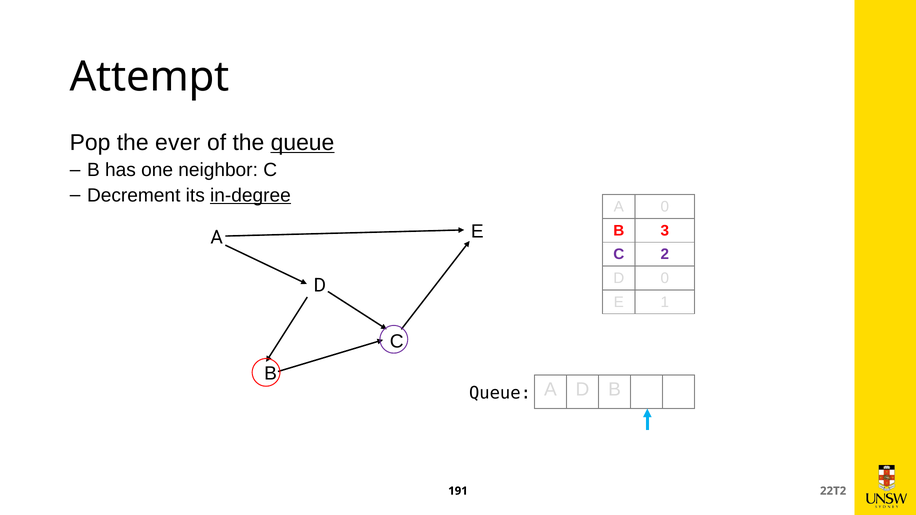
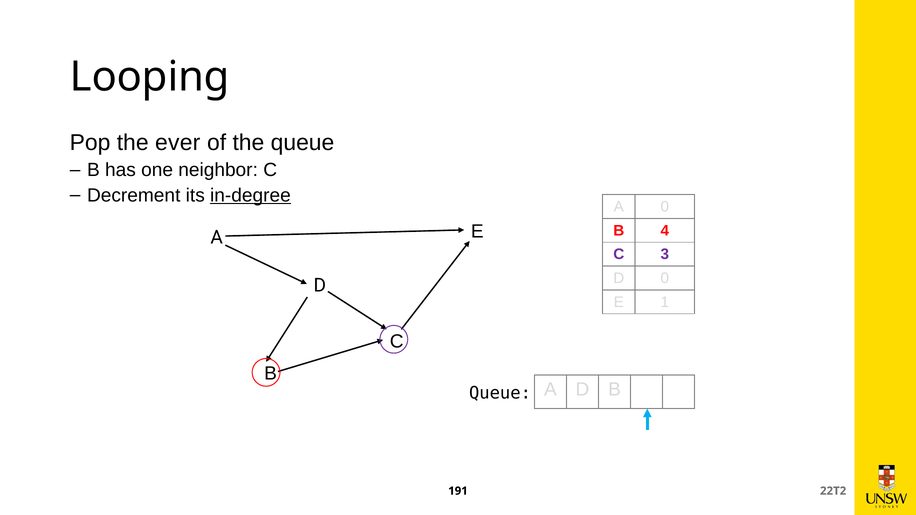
Attempt: Attempt -> Looping (150, 77)
queue underline: present -> none (302, 143)
3: 3 -> 4 (665, 231)
2: 2 -> 3 (665, 254)
